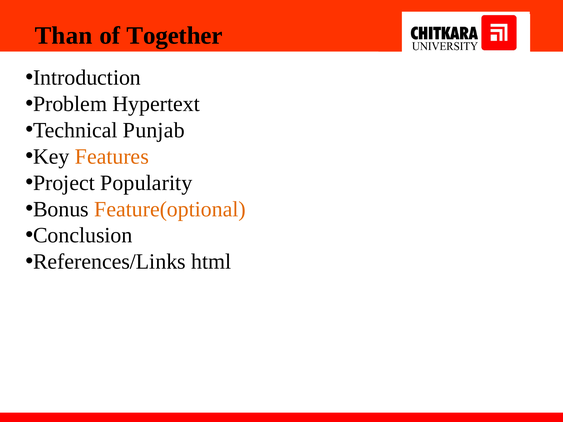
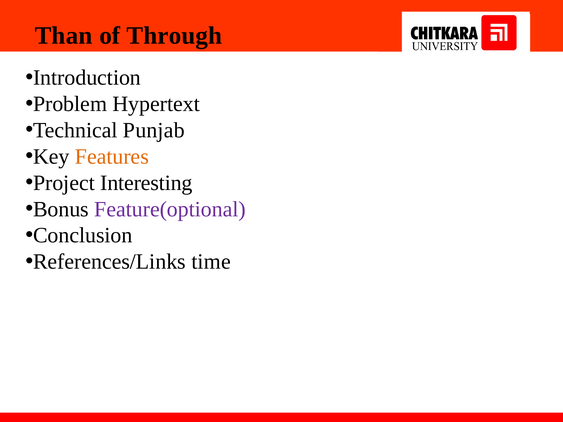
Together: Together -> Through (174, 36)
Popularity: Popularity -> Interesting (146, 183)
Feature(optional colour: orange -> purple (170, 209)
html: html -> time (211, 262)
